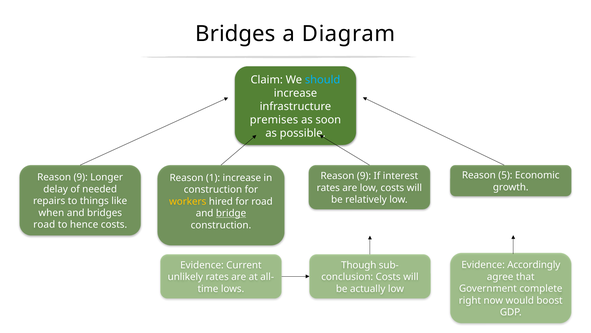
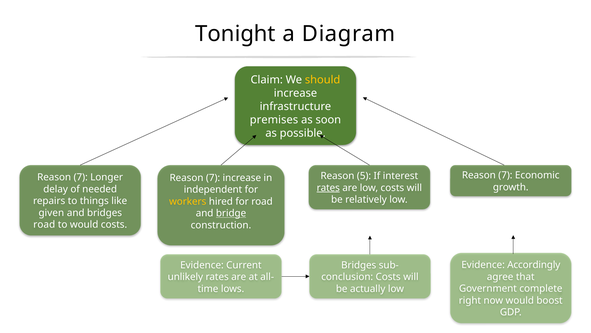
Bridges: Bridges -> Tonight (235, 34)
should colour: light blue -> yellow (323, 80)
5: 5 -> 7 (505, 175)
9: 9 -> 5 (364, 176)
9: 9 -> 7 (81, 177)
1: 1 -> 7 (213, 177)
rates underline: none -> present (328, 188)
construction: construction -> independent (213, 189)
when: when -> given (51, 212)
to hence: hence -> would (84, 224)
Though: Though -> Bridges (359, 265)
